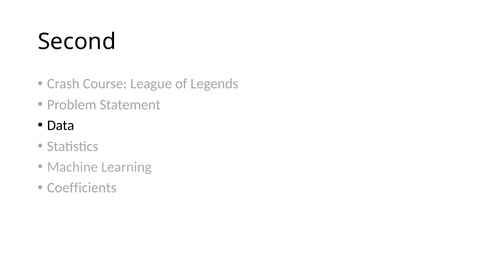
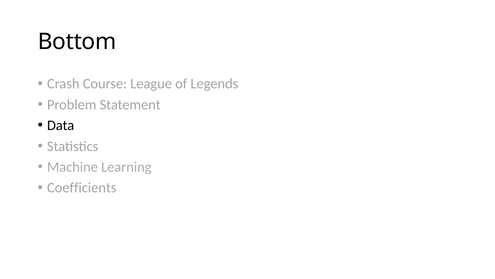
Second: Second -> Bottom (77, 42)
